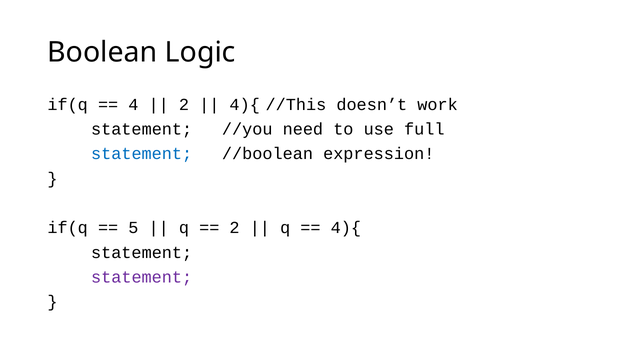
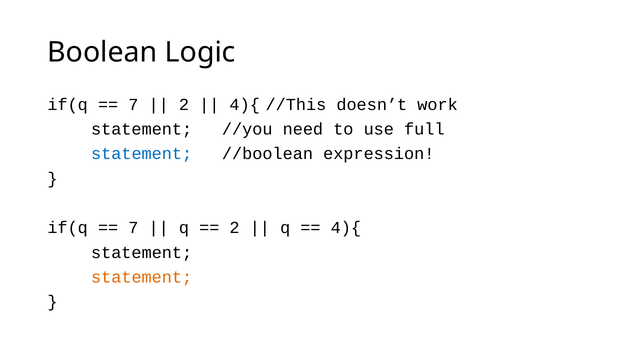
4: 4 -> 7 (133, 104)
5: 5 -> 7 (133, 228)
statement colour: purple -> orange (142, 277)
